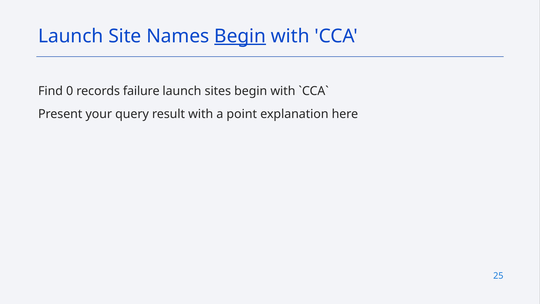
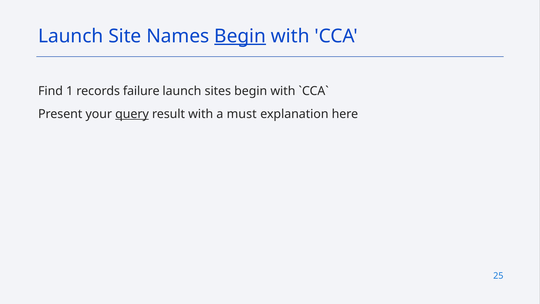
0: 0 -> 1 (70, 91)
query underline: none -> present (132, 114)
point: point -> must (242, 114)
